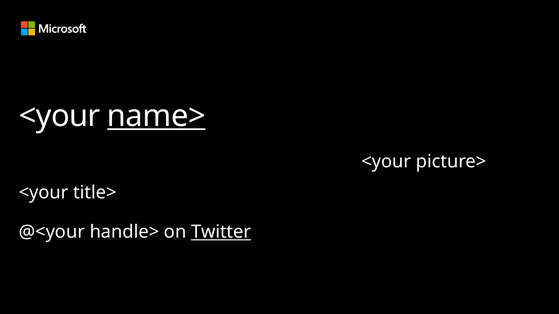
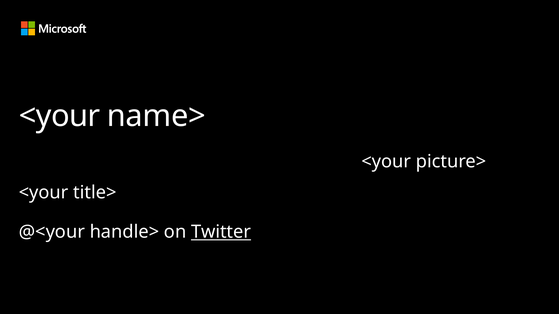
name> underline: present -> none (156, 116)
